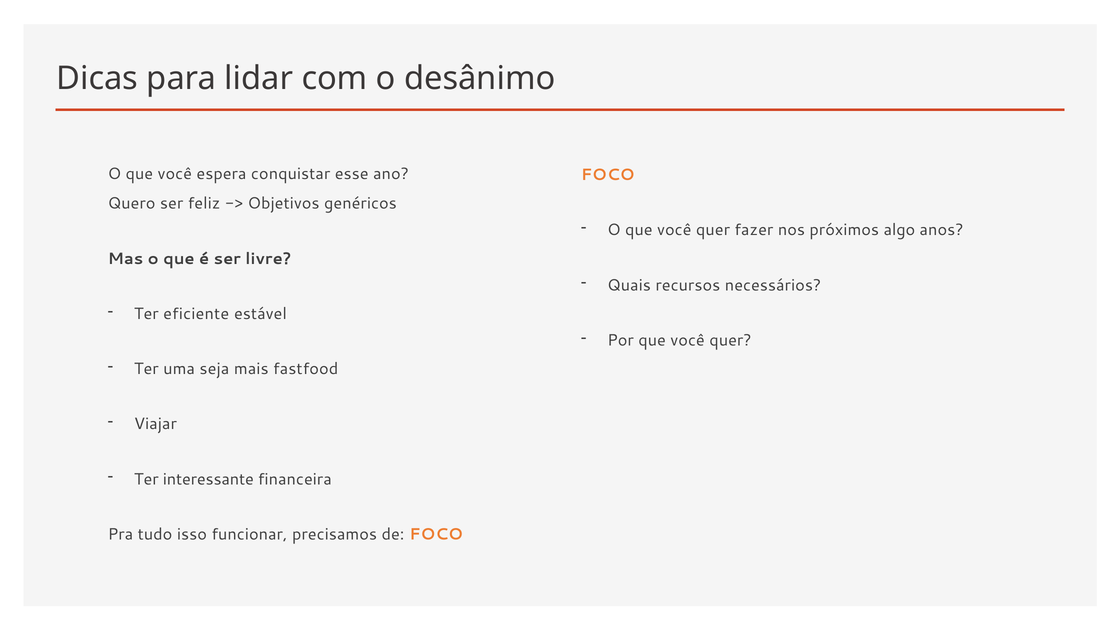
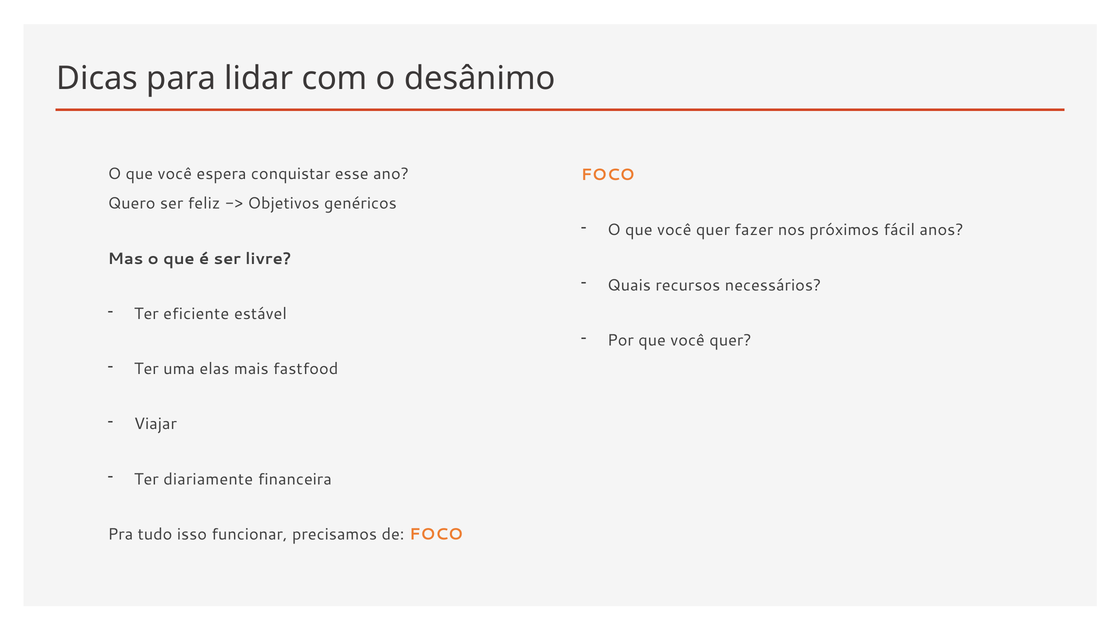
algo: algo -> fácil (899, 230)
seja: seja -> elas (214, 369)
interessante: interessante -> diariamente (208, 479)
